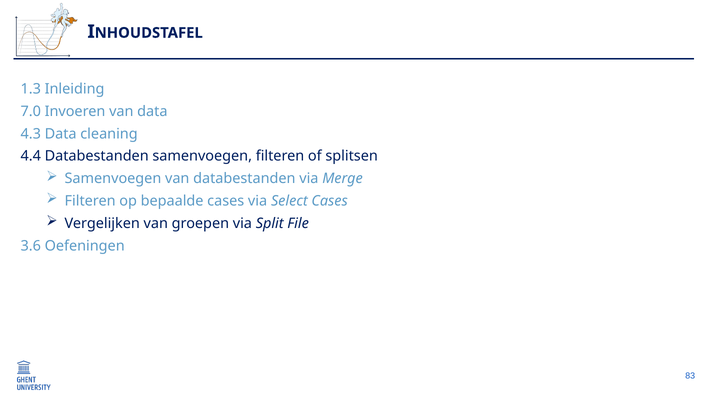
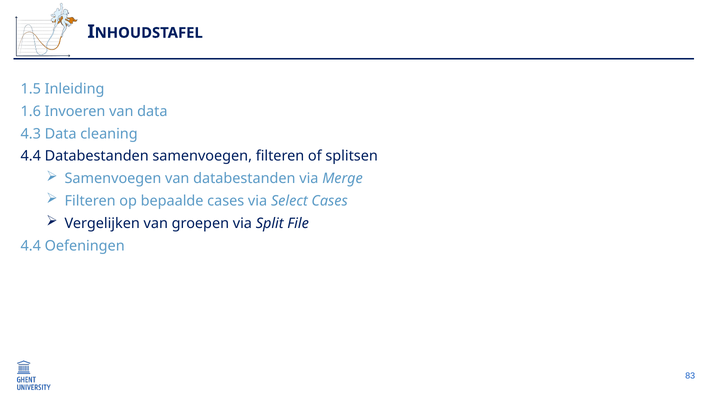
1.3: 1.3 -> 1.5 (31, 89)
7.0: 7.0 -> 1.6 (31, 111)
3.6: 3.6 -> 4.4 (31, 246)
